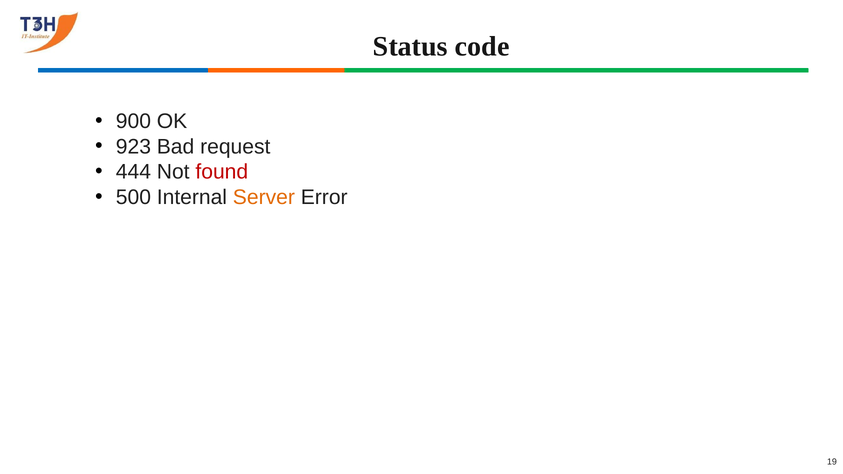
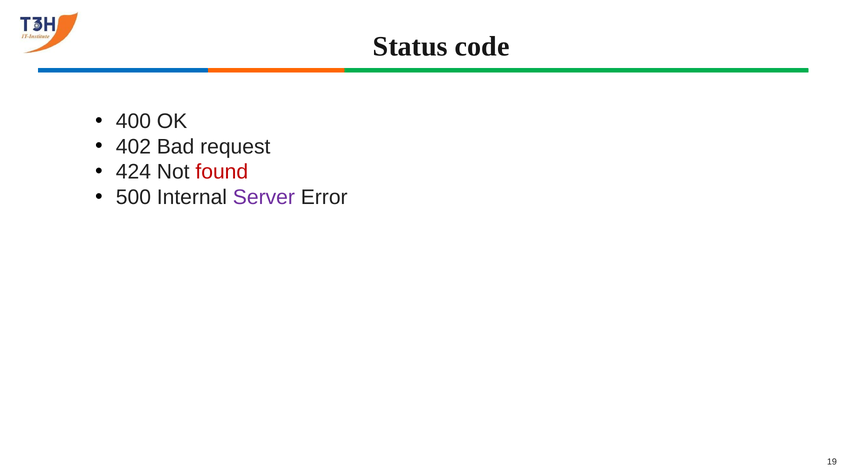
900: 900 -> 400 (133, 121)
923: 923 -> 402 (133, 147)
444: 444 -> 424 (133, 172)
Server colour: orange -> purple (264, 197)
